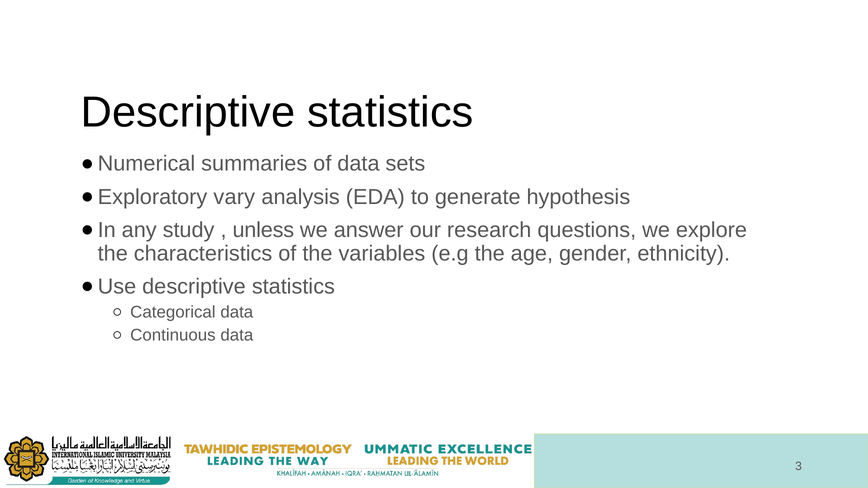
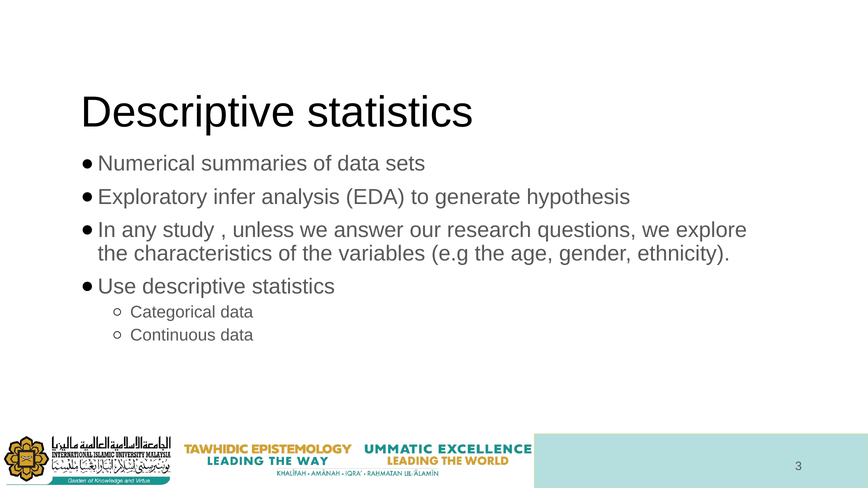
vary: vary -> infer (234, 197)
